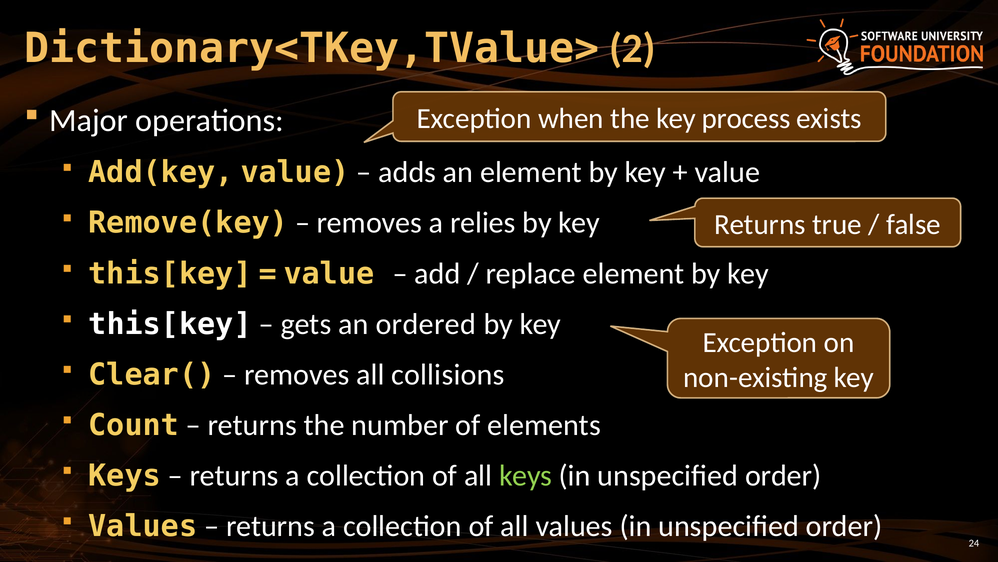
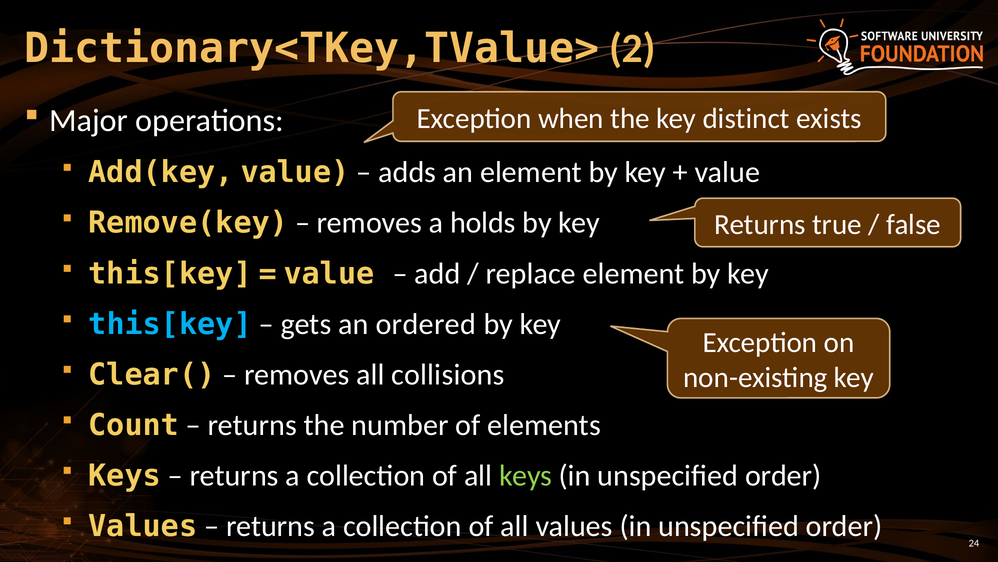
process: process -> distinct (746, 118)
relies: relies -> holds (483, 223)
this[key colour: white -> light blue (170, 324)
